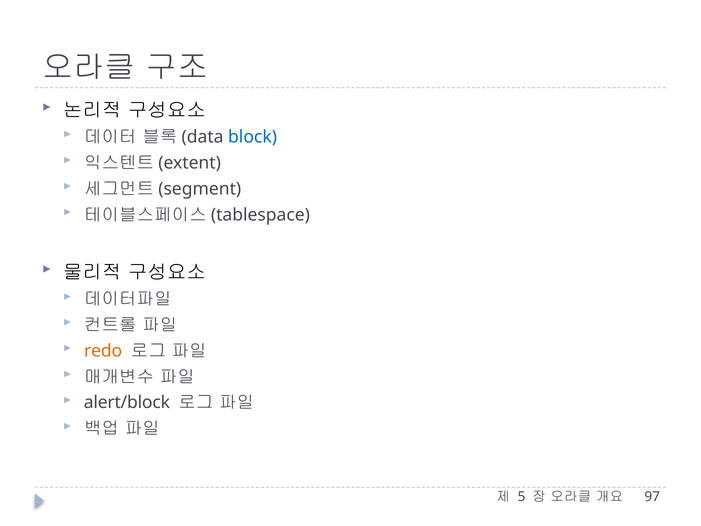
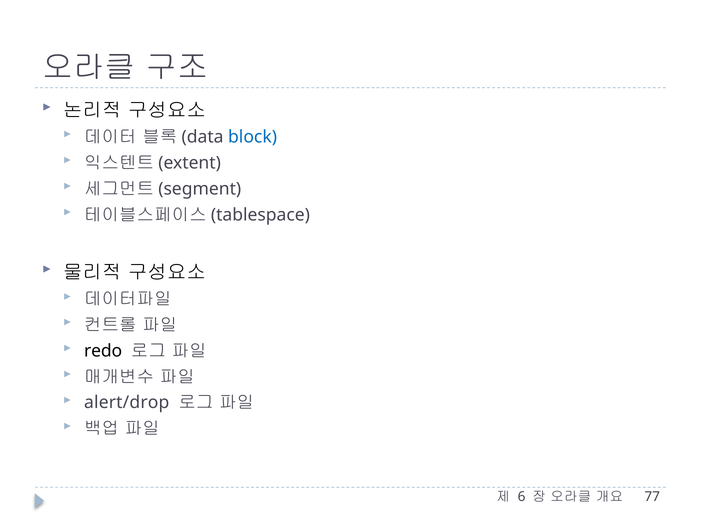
redo colour: orange -> black (103, 351)
alert/block: alert/block -> alert/drop (127, 403)
5: 5 -> 6 (522, 496)
97: 97 -> 77 (652, 496)
